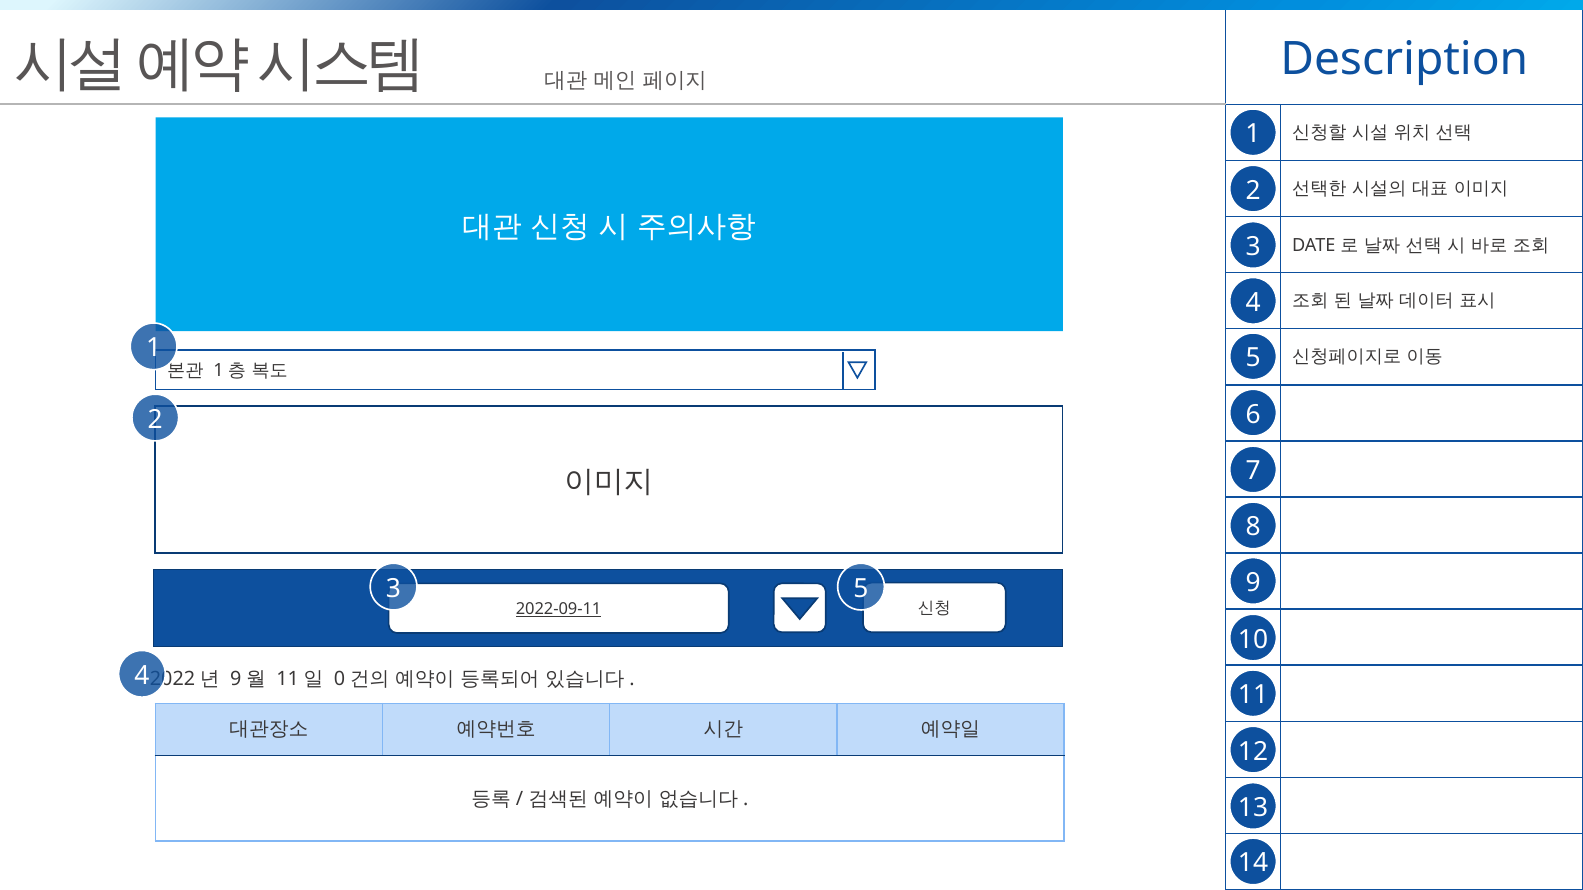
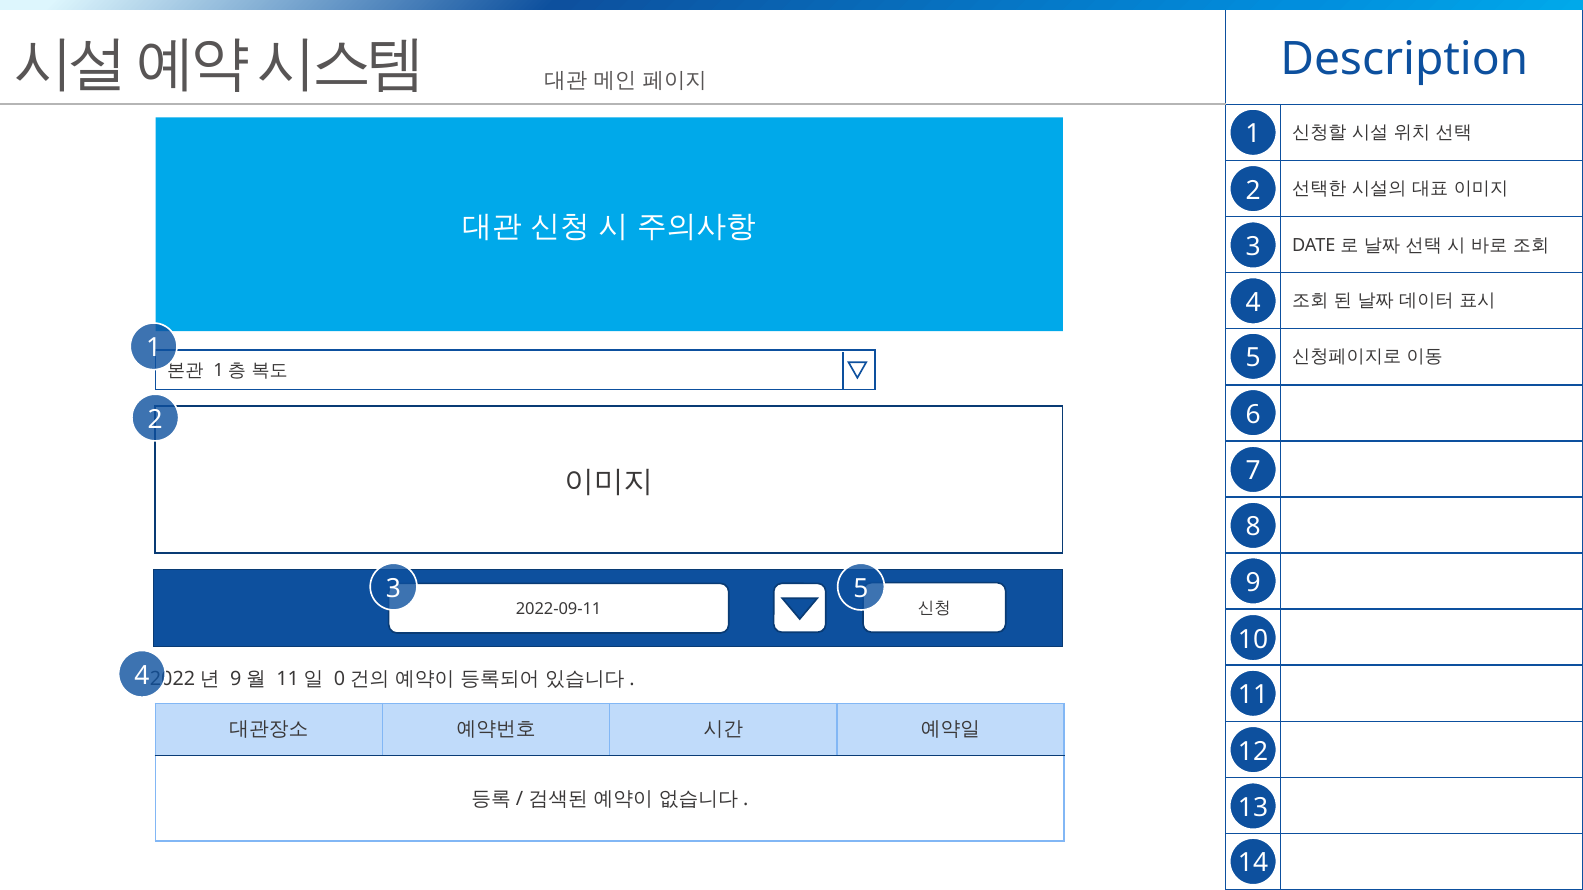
2022-09-11 underline: present -> none (559, 610)
